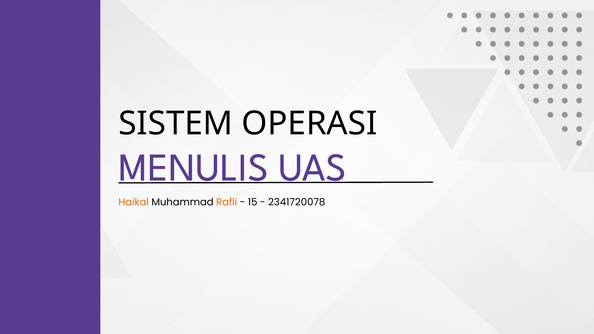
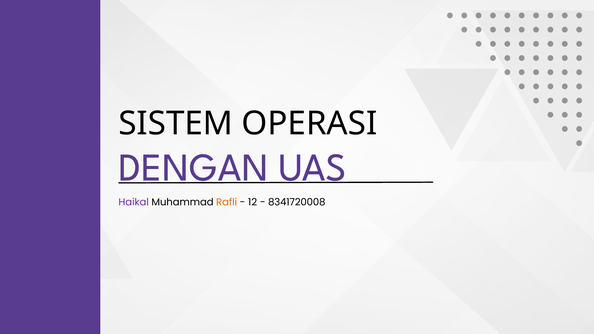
MENULIS: MENULIS -> DENGAN (193, 168)
Haikal colour: orange -> purple (134, 202)
15: 15 -> 12 (253, 202)
2341720078: 2341720078 -> 8341720008 (297, 202)
